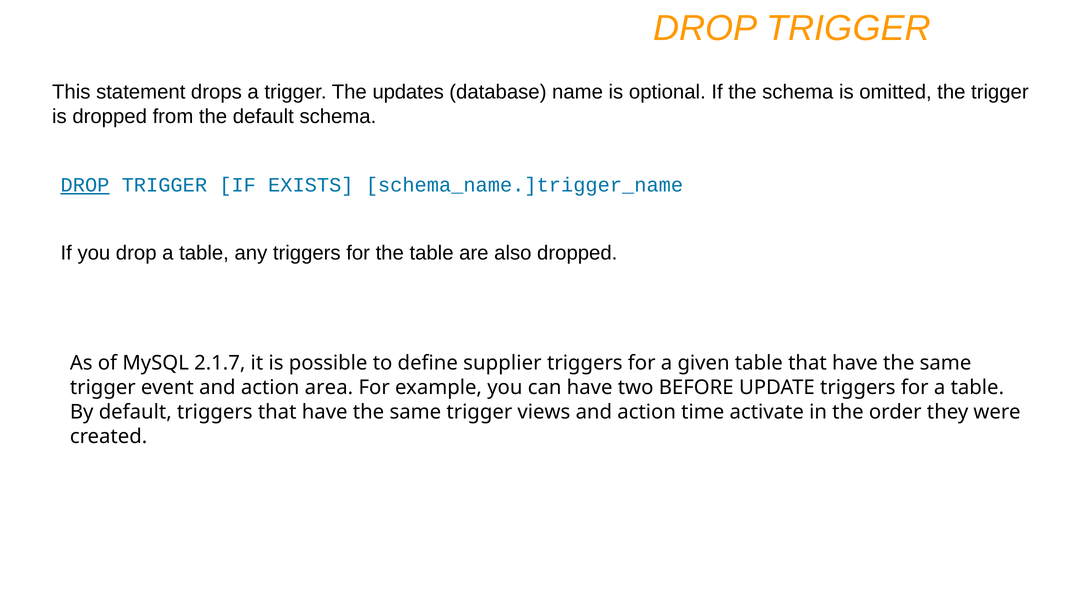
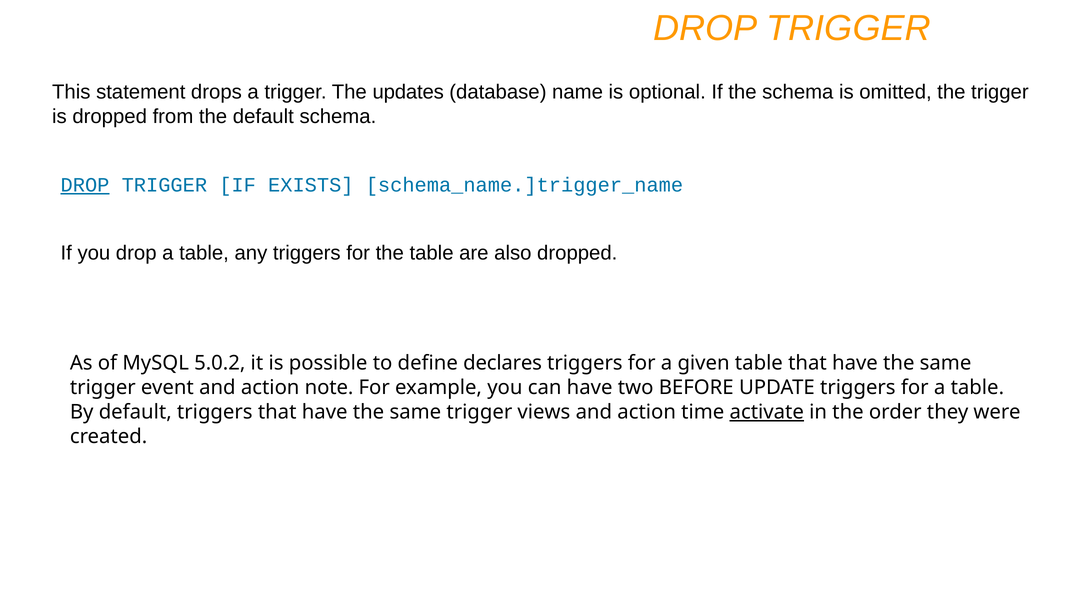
2.1.7: 2.1.7 -> 5.0.2 (220, 363)
supplier: supplier -> declares (503, 363)
area: area -> note (329, 388)
activate underline: none -> present (767, 412)
